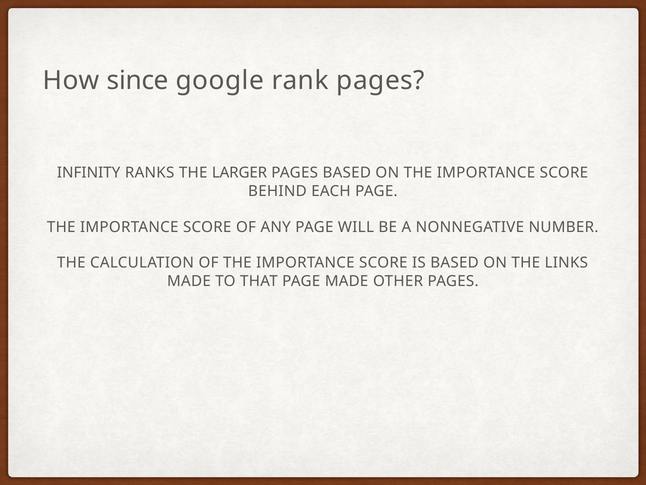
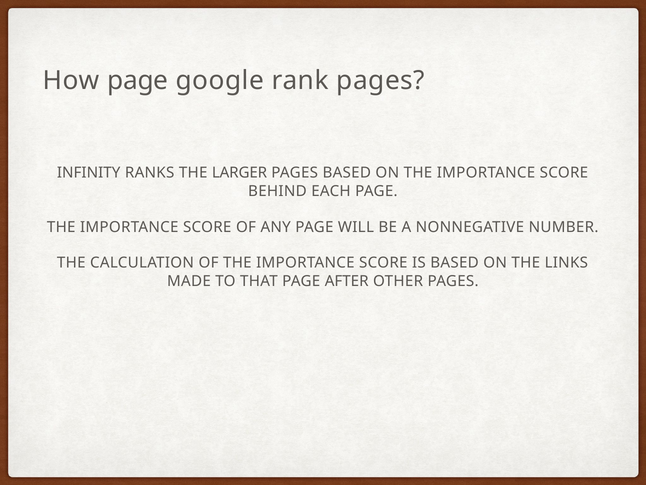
How since: since -> page (138, 80)
PAGE MADE: MADE -> AFTER (347, 281)
